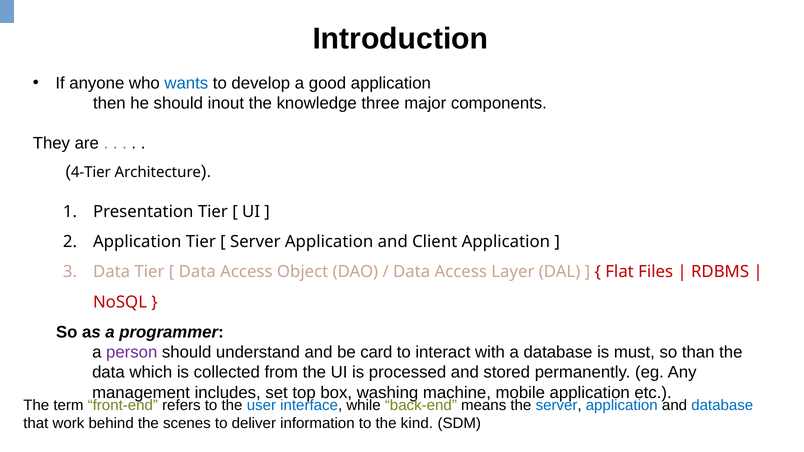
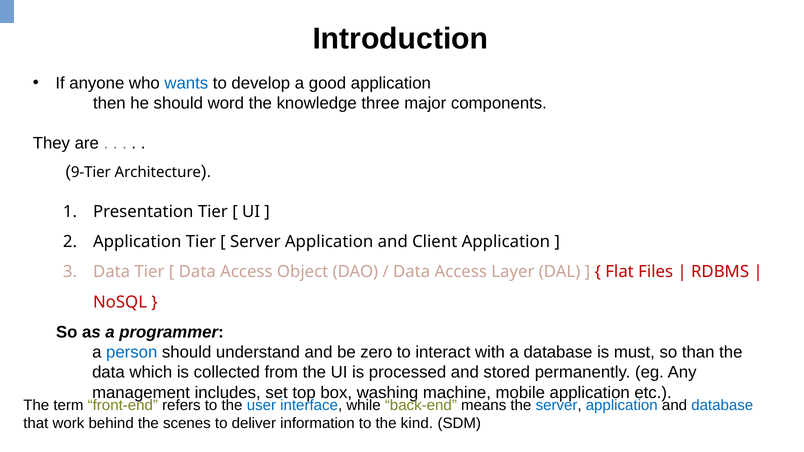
inout: inout -> word (226, 103)
4-Tier: 4-Tier -> 9-Tier (91, 172)
person colour: purple -> blue (132, 353)
card: card -> zero (376, 353)
